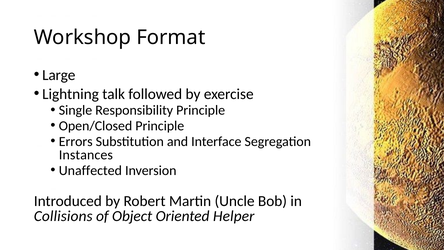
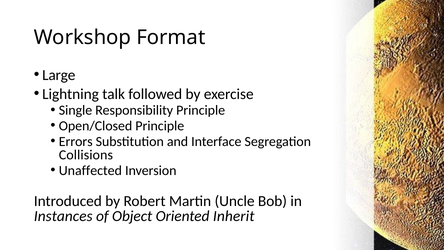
Instances: Instances -> Collisions (86, 155)
Collisions: Collisions -> Instances (63, 216)
Helper: Helper -> Inherit (234, 216)
